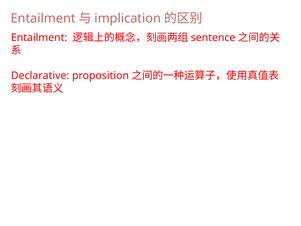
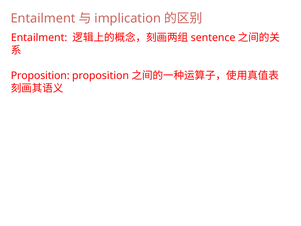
Declarative: Declarative -> Proposition (40, 76)
